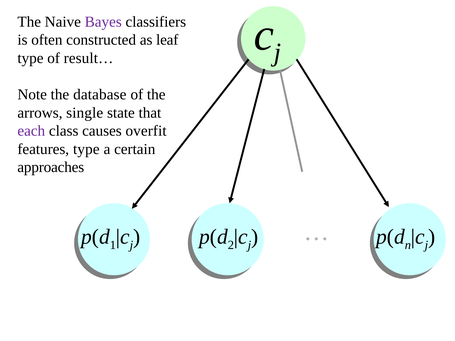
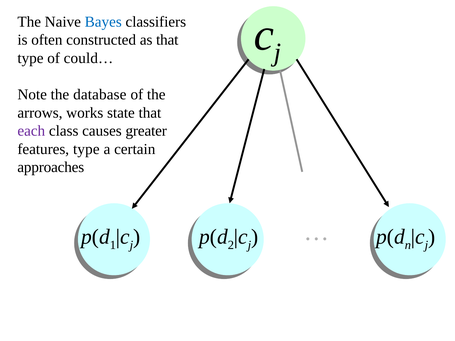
Bayes colour: purple -> blue (103, 22)
as leaf: leaf -> that (167, 40)
result…: result… -> could… (88, 58)
single: single -> works (85, 113)
overfit: overfit -> greater (146, 131)
